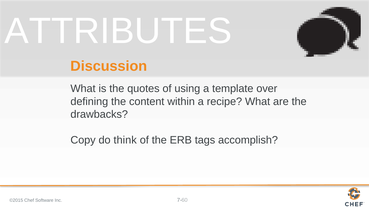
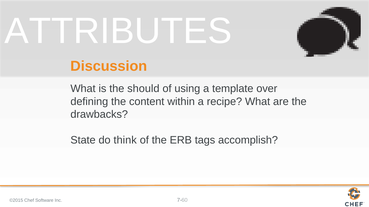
quotes: quotes -> should (143, 89)
Copy: Copy -> State (83, 140)
